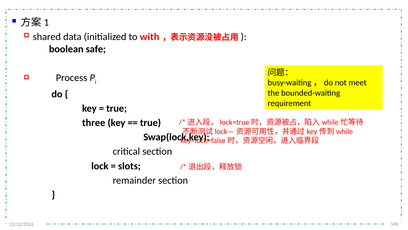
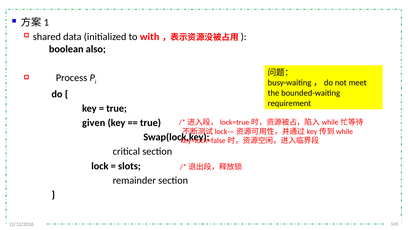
safe: safe -> also (96, 49)
three: three -> given (94, 123)
